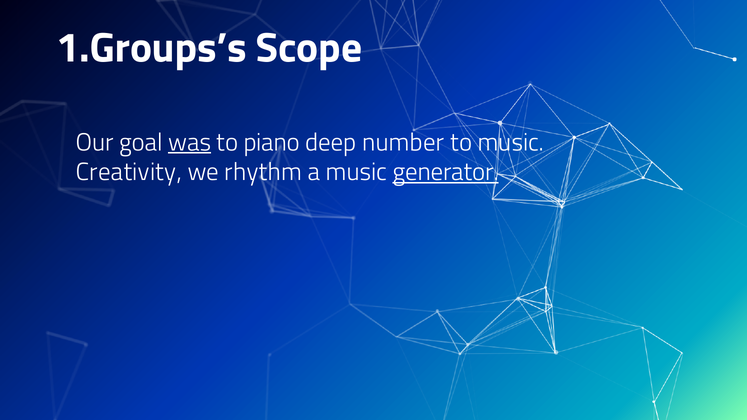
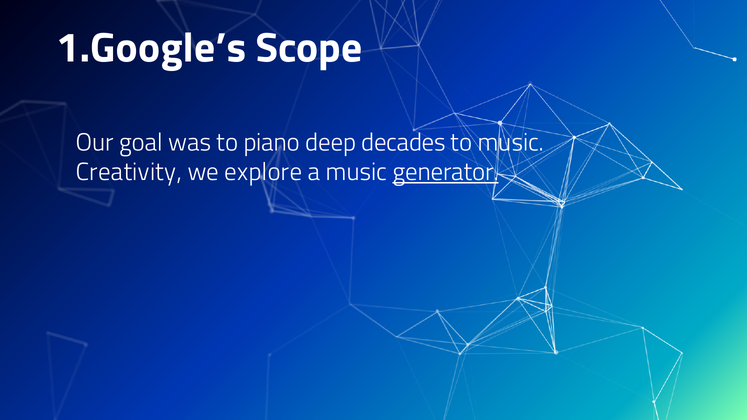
1.Groups’s: 1.Groups’s -> 1.Google’s (151, 48)
was underline: present -> none (190, 142)
number: number -> decades (403, 142)
rhythm: rhythm -> explore (263, 172)
